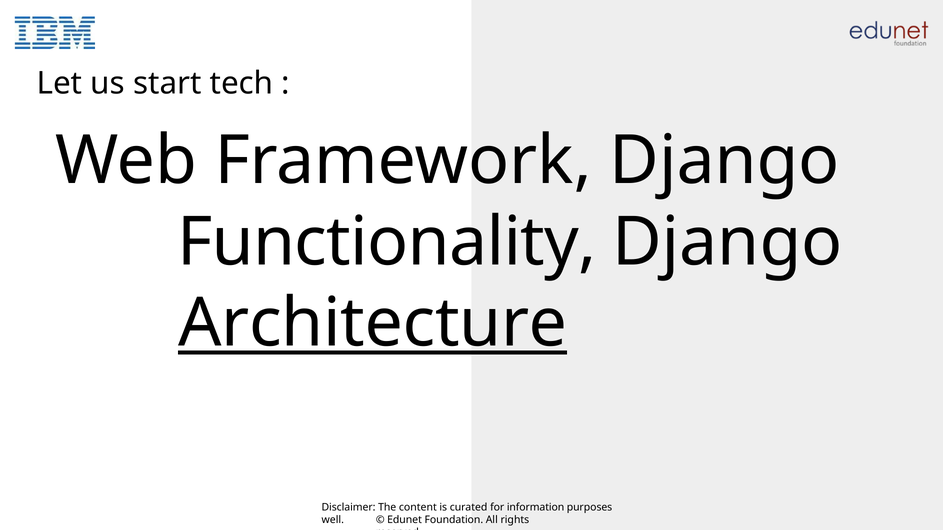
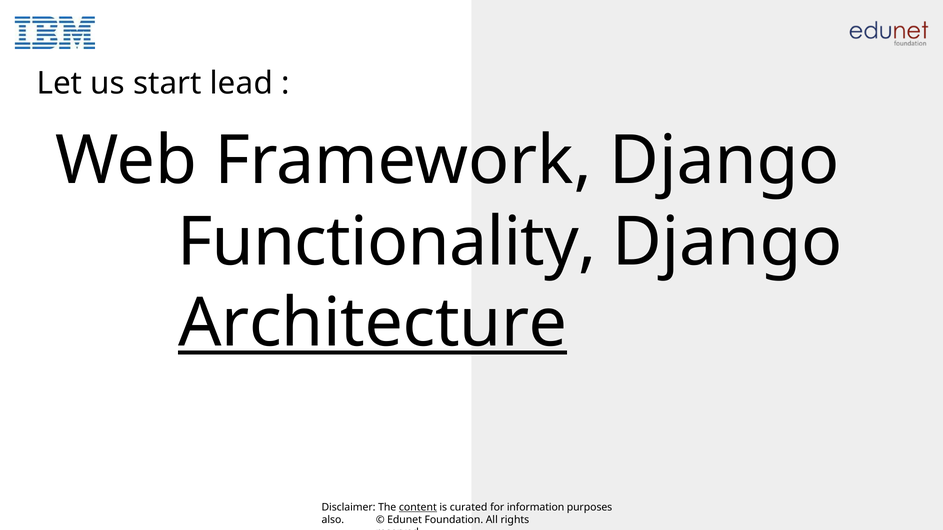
tech: tech -> lead (241, 83)
content underline: none -> present (418, 508)
well: well -> also (333, 520)
